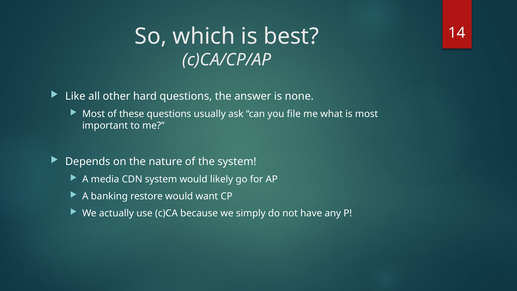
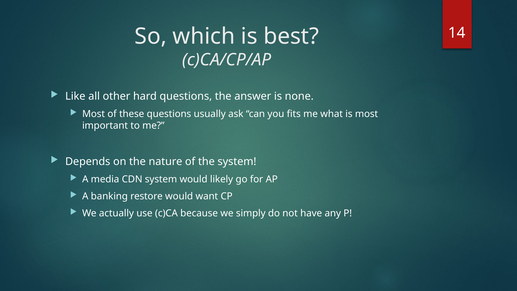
file: file -> fits (294, 114)
